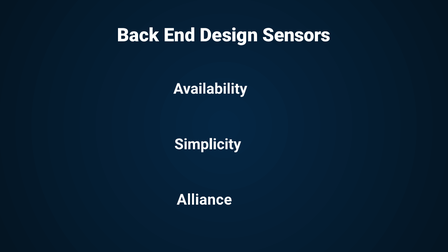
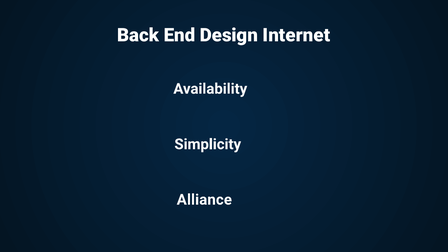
Sensors: Sensors -> Internet (296, 35)
